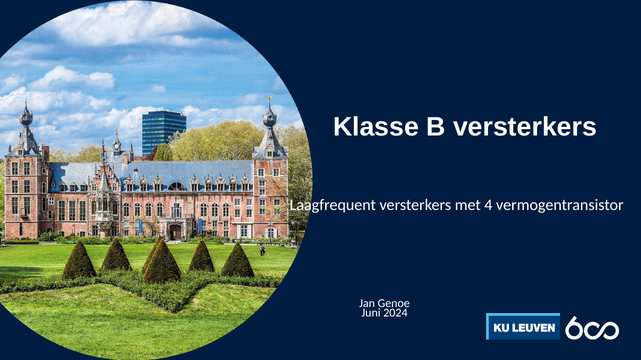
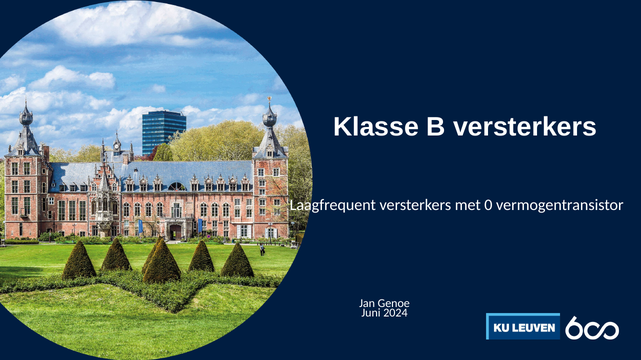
4: 4 -> 0 (488, 205)
